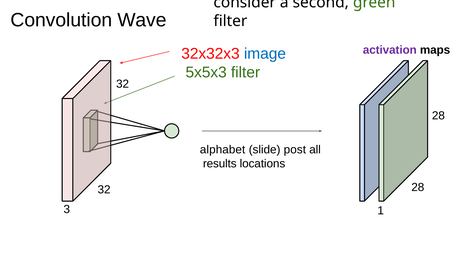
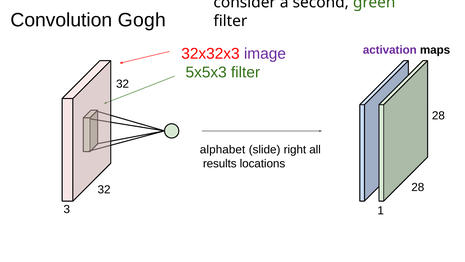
Wave: Wave -> Gogh (142, 20)
image colour: blue -> purple (265, 54)
post: post -> right (295, 149)
